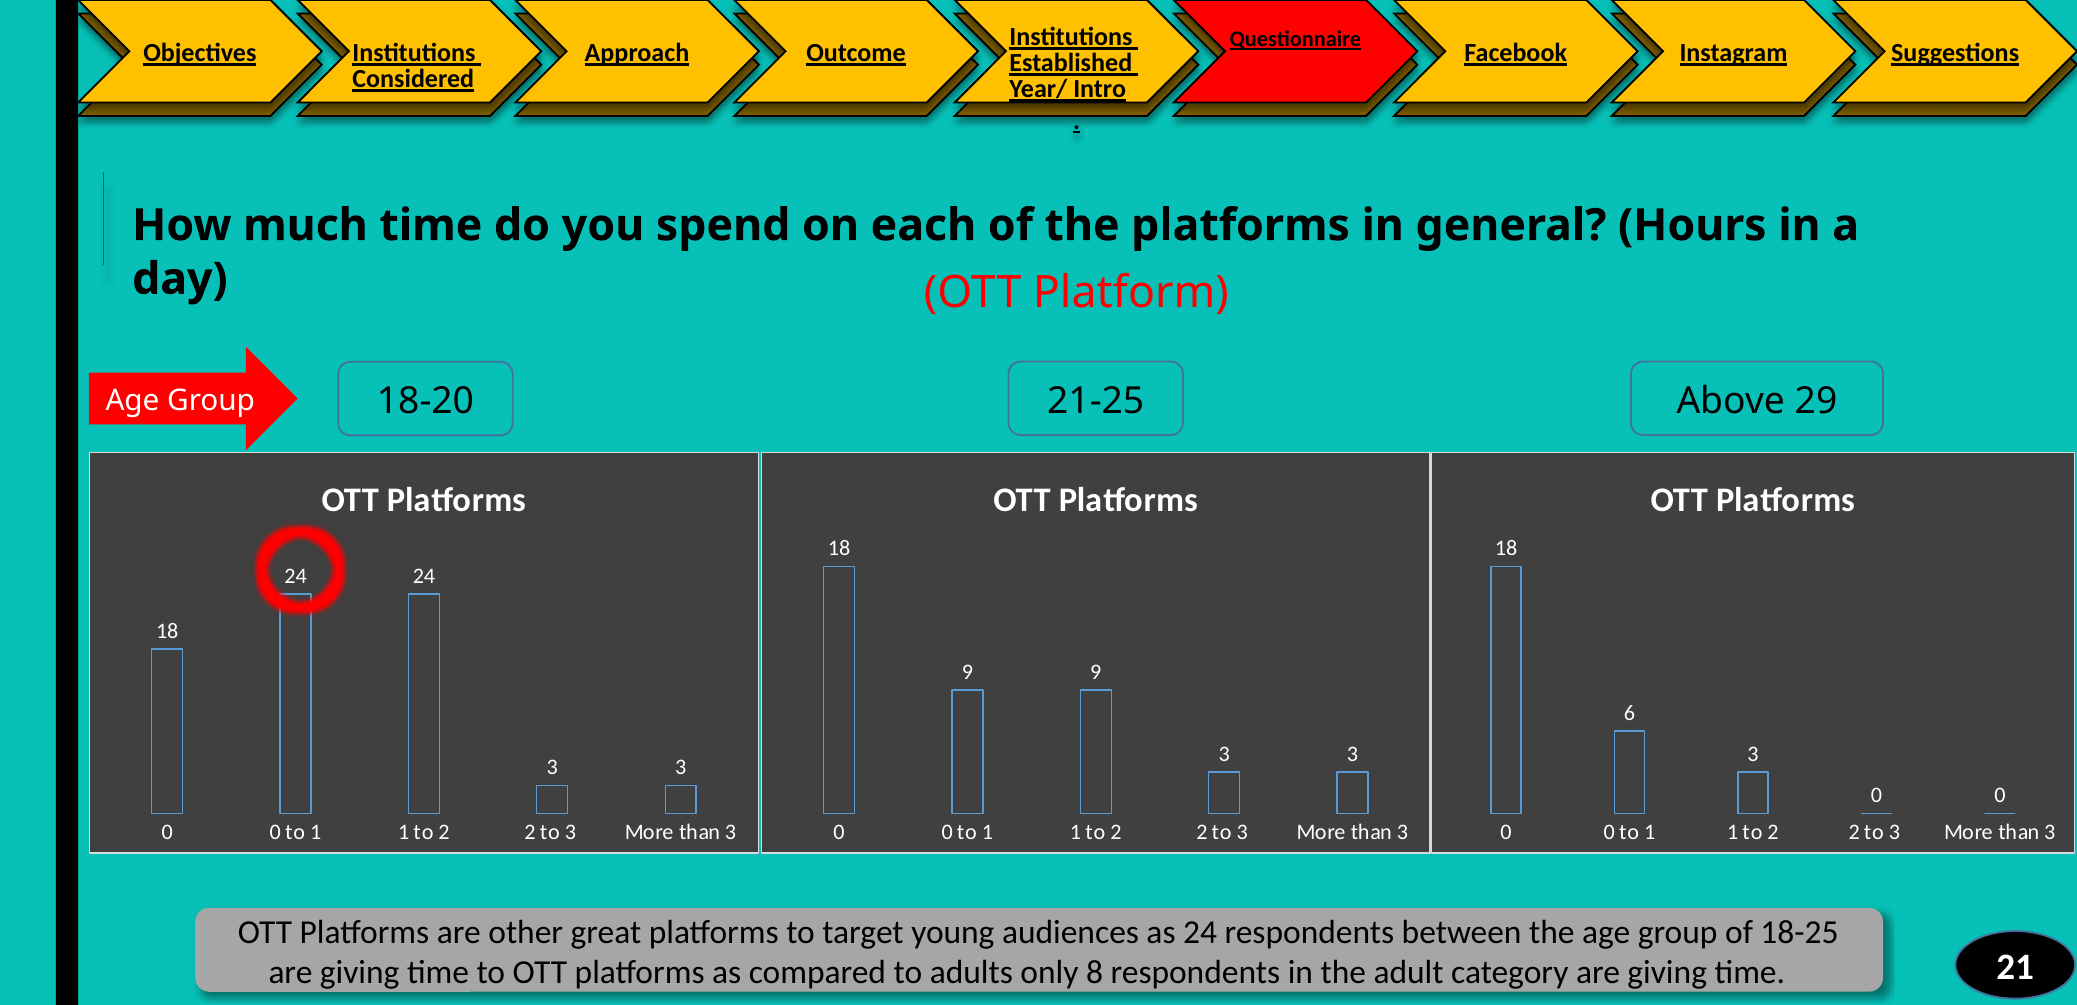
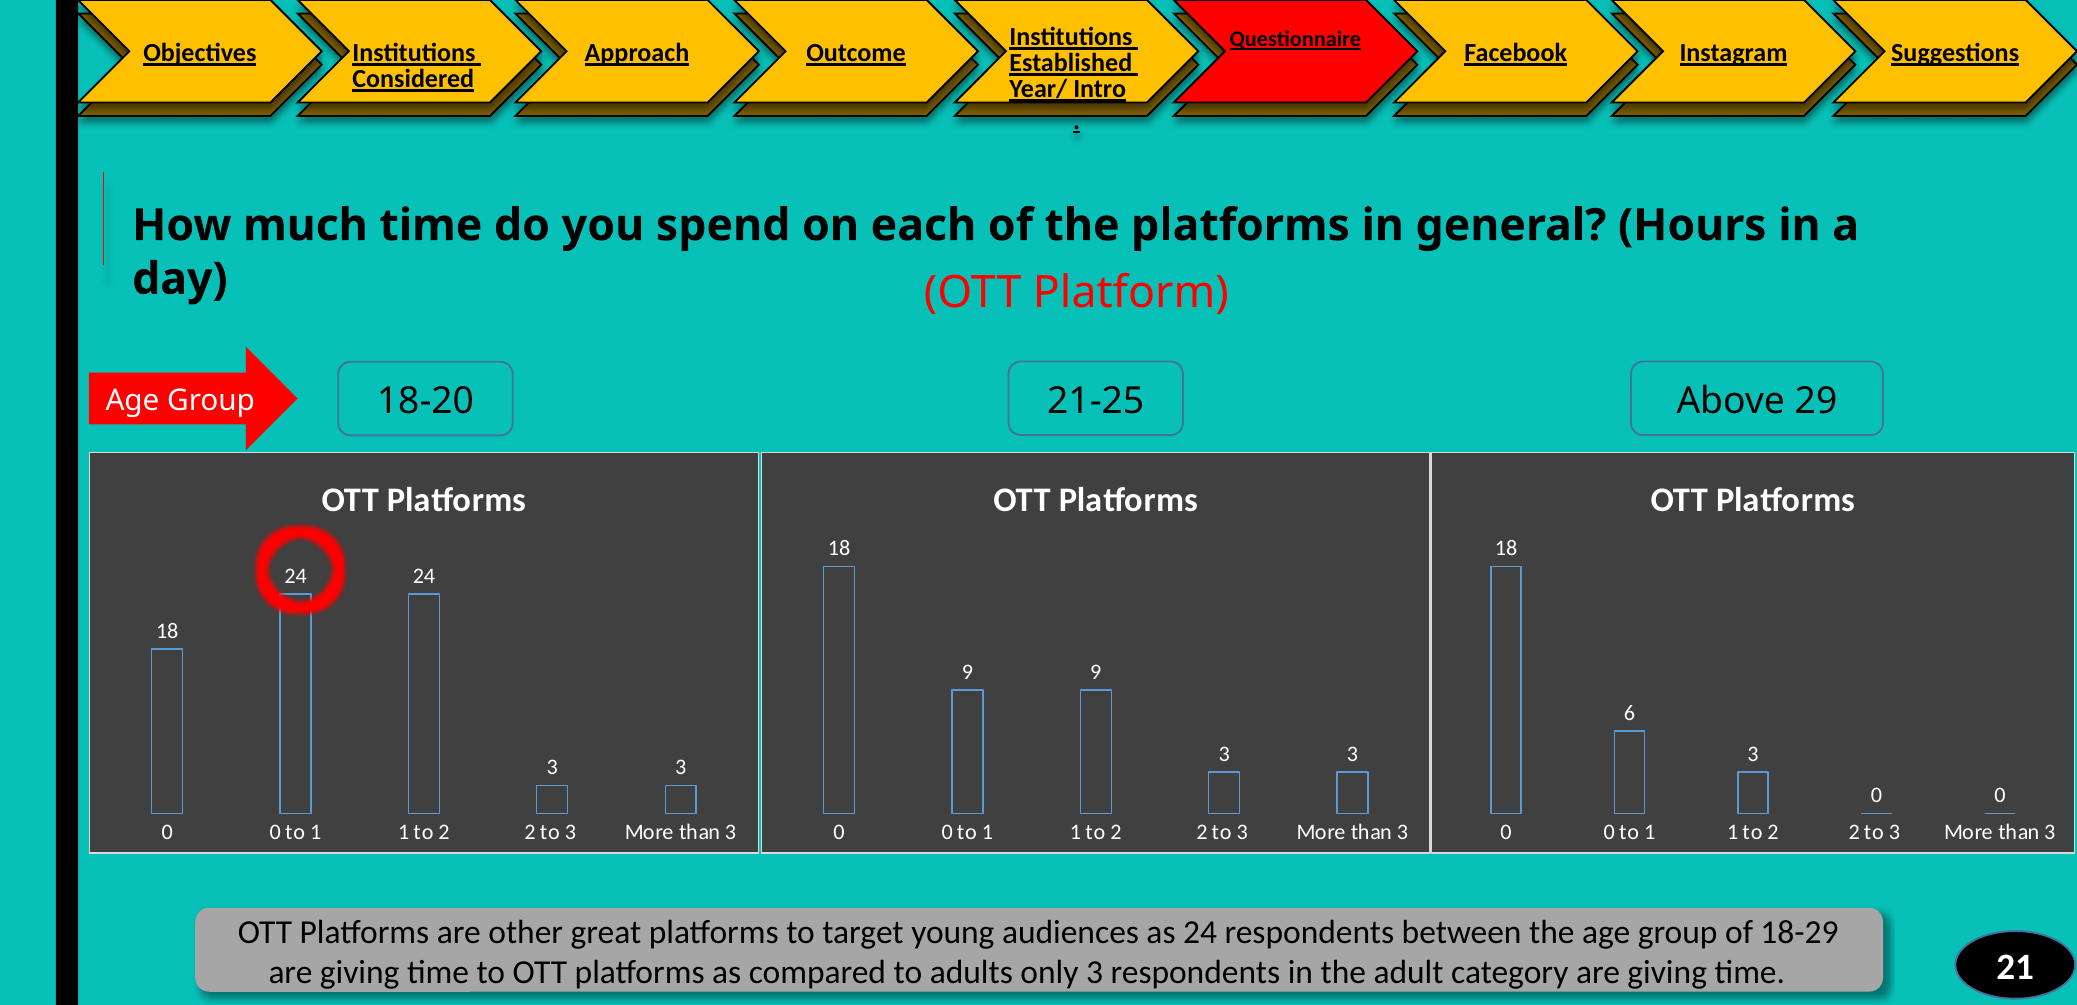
18-25: 18-25 -> 18-29 (1800, 932)
only 8: 8 -> 3 (1095, 972)
